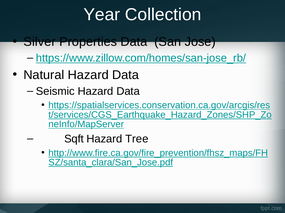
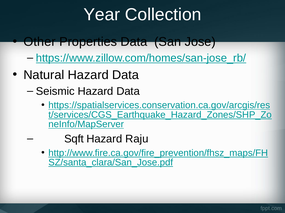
Silver: Silver -> Other (40, 42)
Tree: Tree -> Raju (137, 139)
